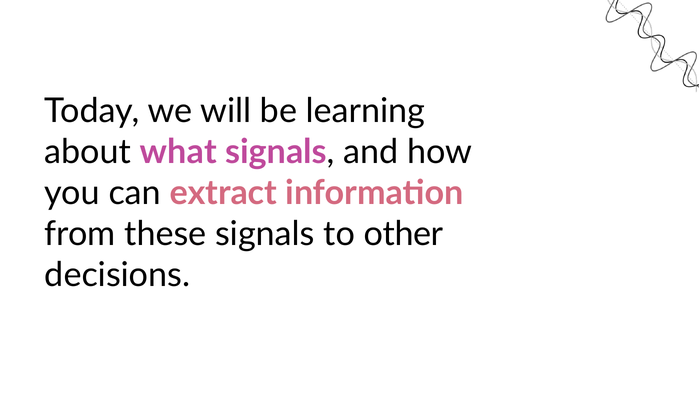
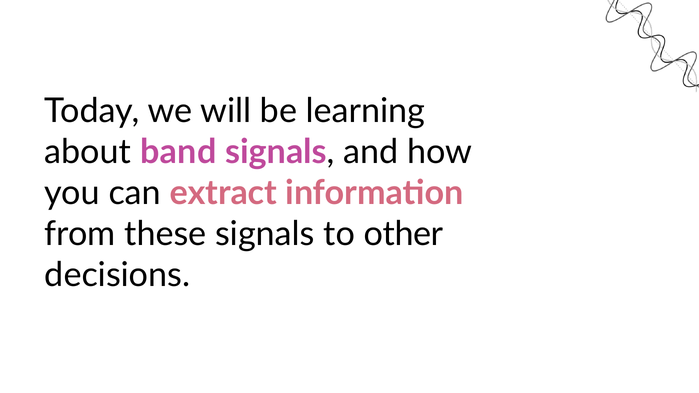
what: what -> band (178, 152)
